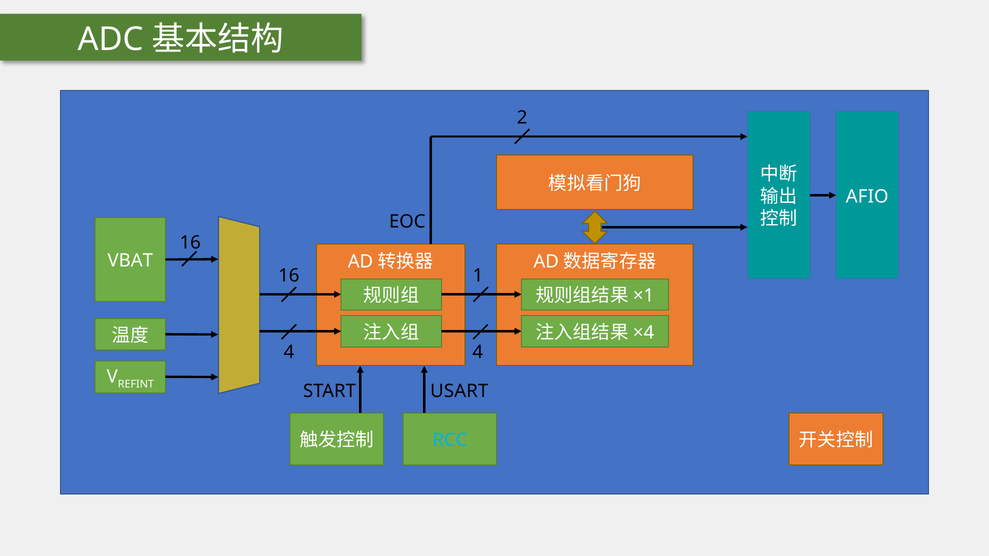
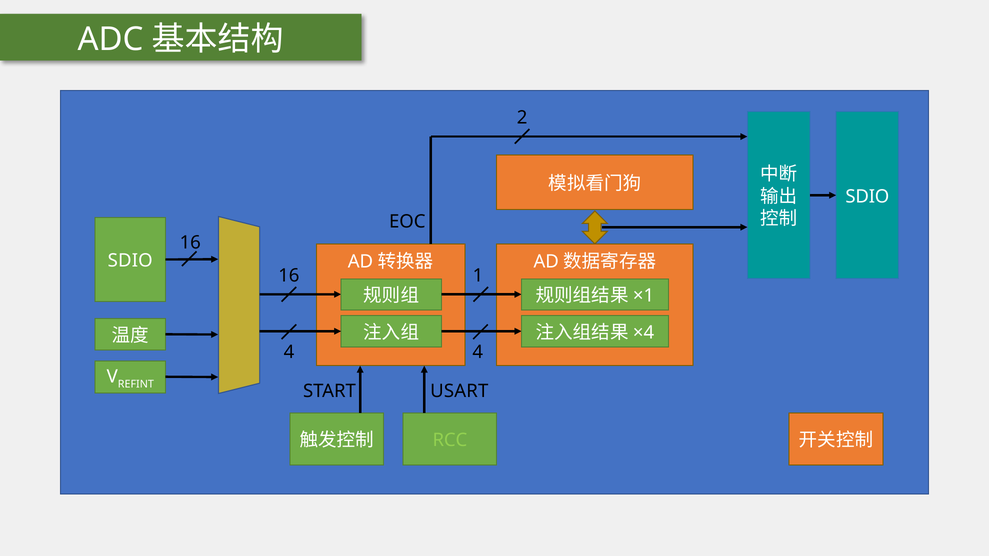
AFIO: AFIO -> SDIO (867, 197)
VBAT: VBAT -> SDIO (130, 261)
RCC colour: light blue -> light green (450, 440)
